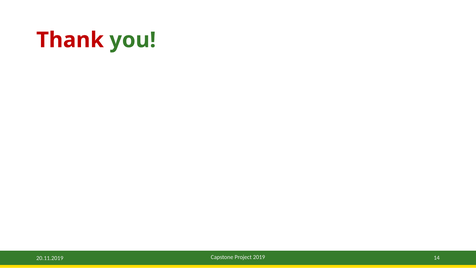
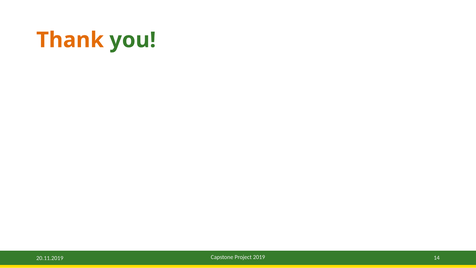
Thank colour: red -> orange (70, 40)
